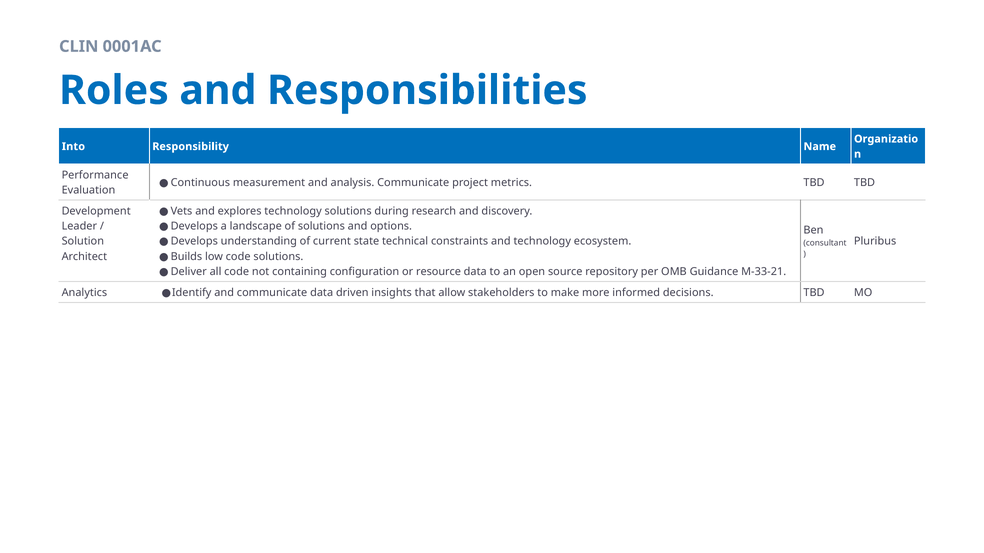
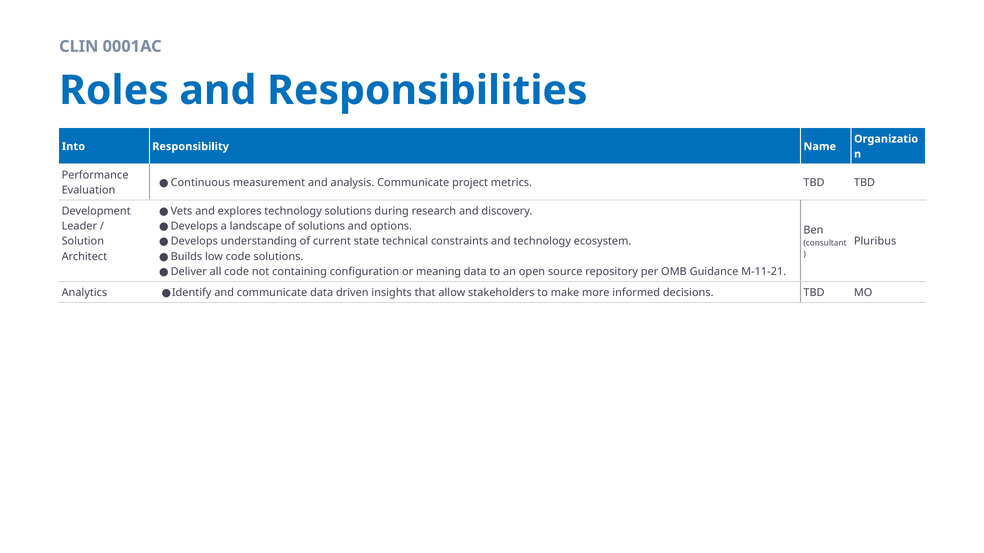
resource: resource -> meaning (439, 272)
M-33-21: M-33-21 -> M-11-21 (764, 272)
